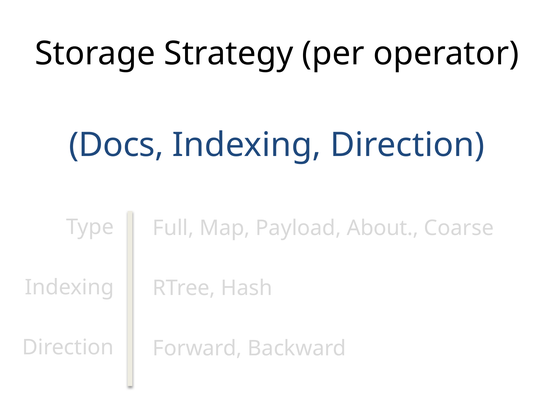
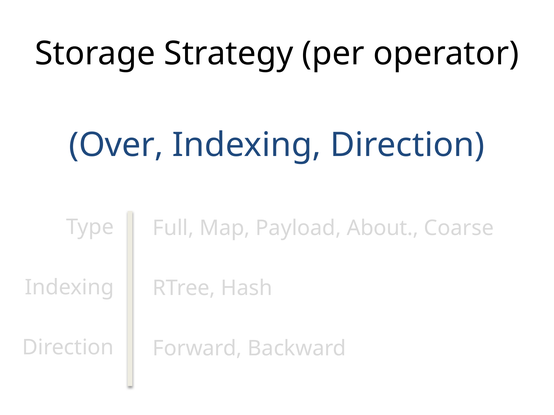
Docs: Docs -> Over (116, 145)
